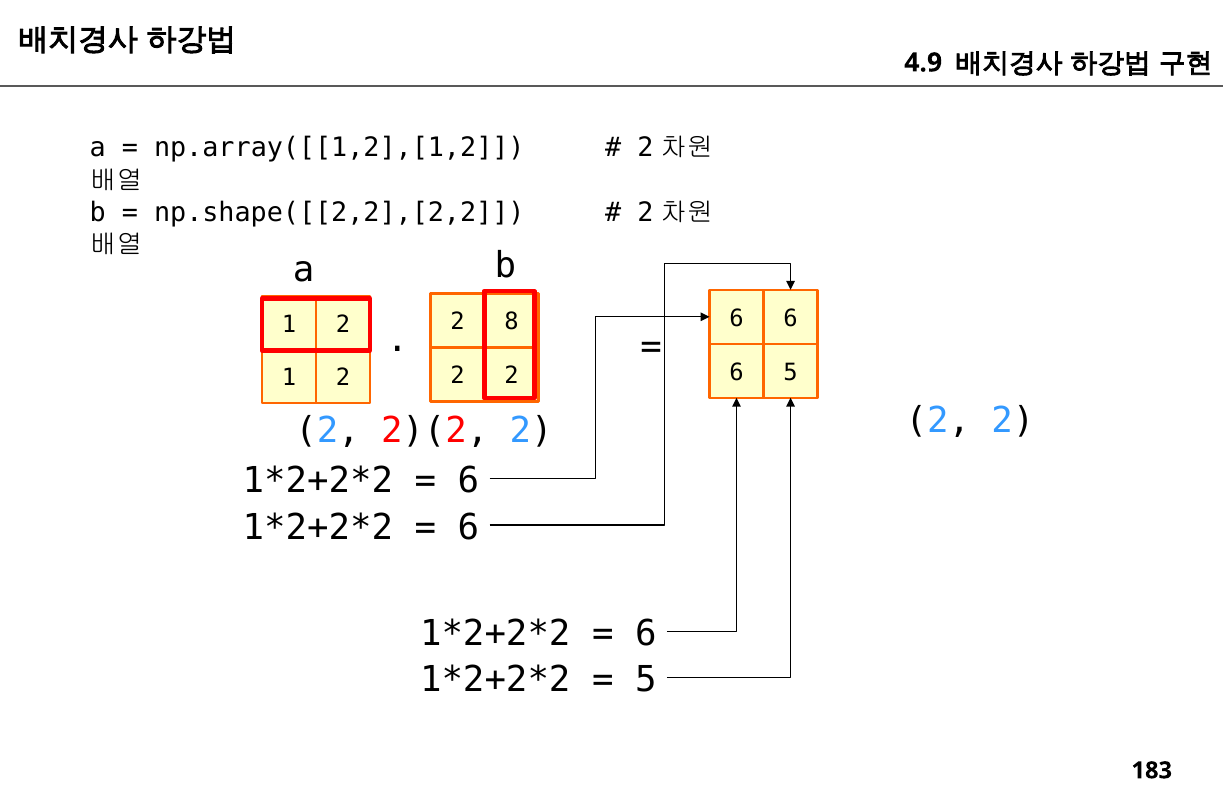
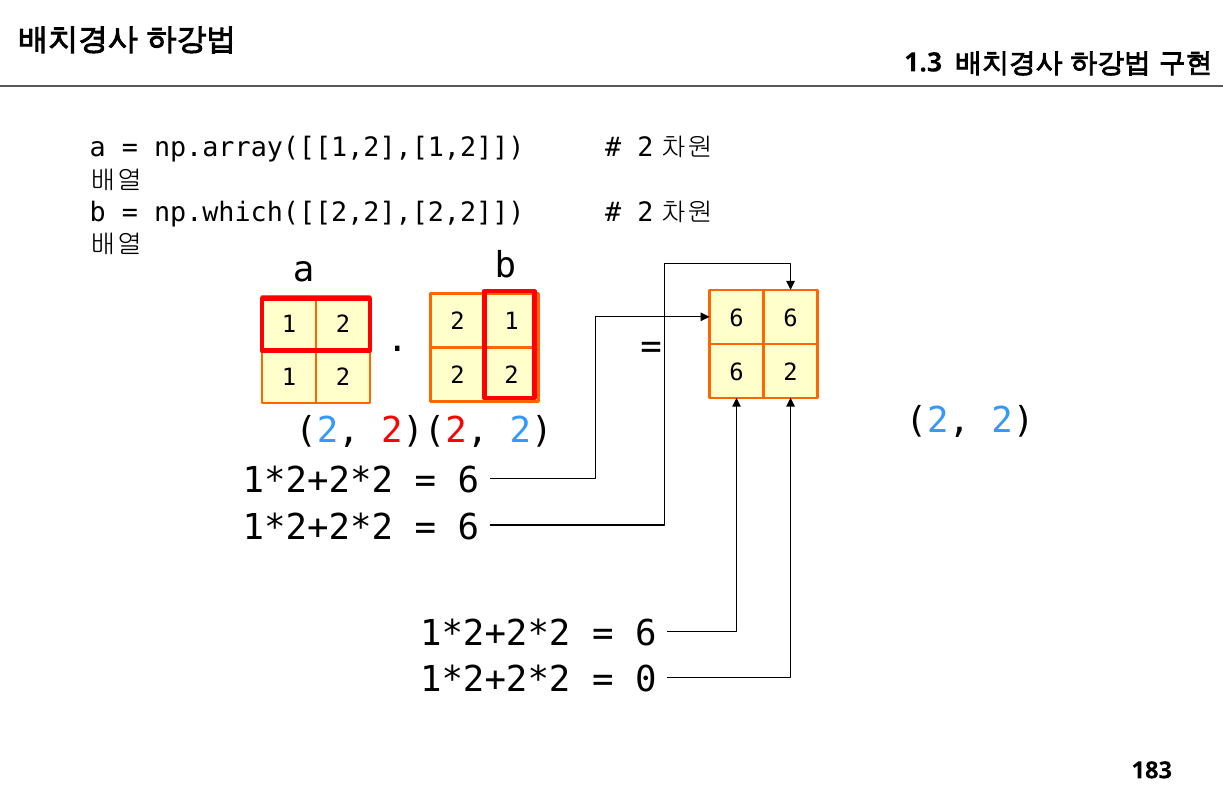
4.9: 4.9 -> 1.3 (923, 63)
np.shape([[2,2],[2,2: np.shape([[2,2],[2,2 -> np.which([[2,2],[2,2 (339, 212)
2 8: 8 -> 1 (512, 322)
2 6 5: 5 -> 2 (791, 373)
5: 5 -> 0 (646, 680)
